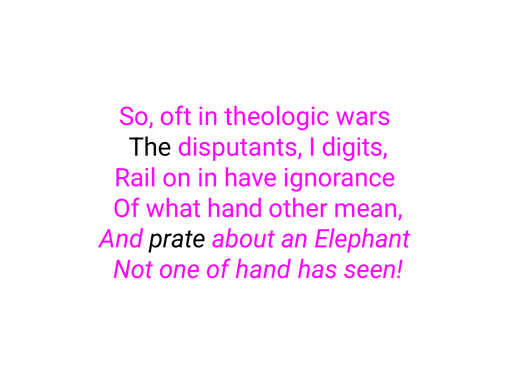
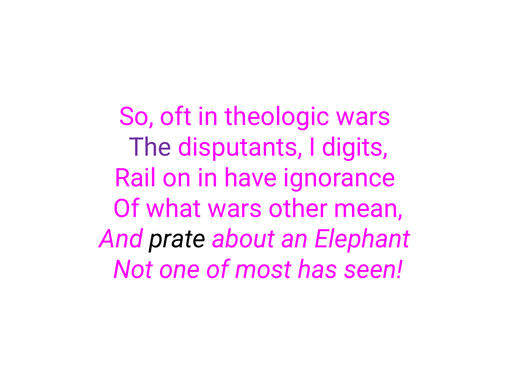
The colour: black -> purple (150, 147)
what hand: hand -> wars (235, 208)
of hand: hand -> most (263, 270)
